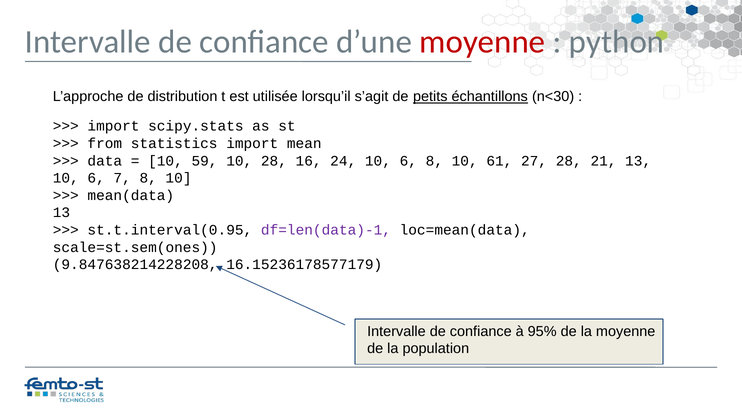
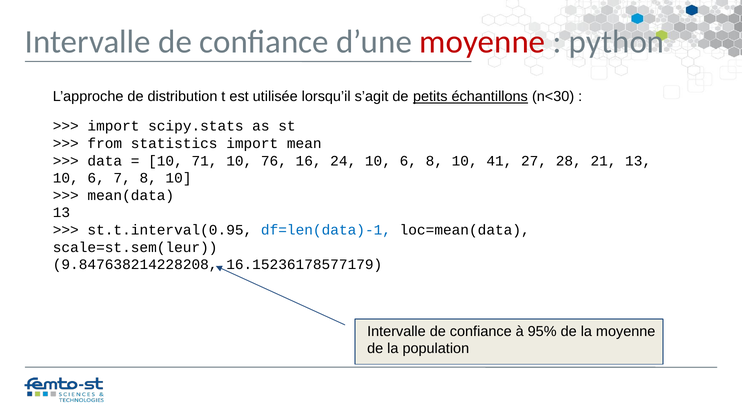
59: 59 -> 71 (205, 161)
10 28: 28 -> 76 (274, 161)
61: 61 -> 41 (499, 161)
df=len(data)-1 colour: purple -> blue (326, 230)
scale=st.sem(ones: scale=st.sem(ones -> scale=st.sem(leur (135, 248)
